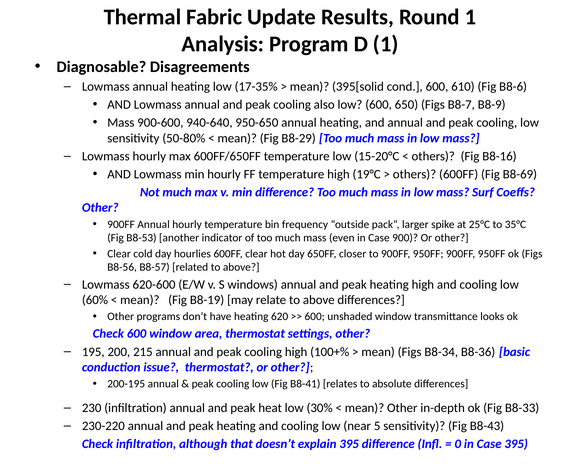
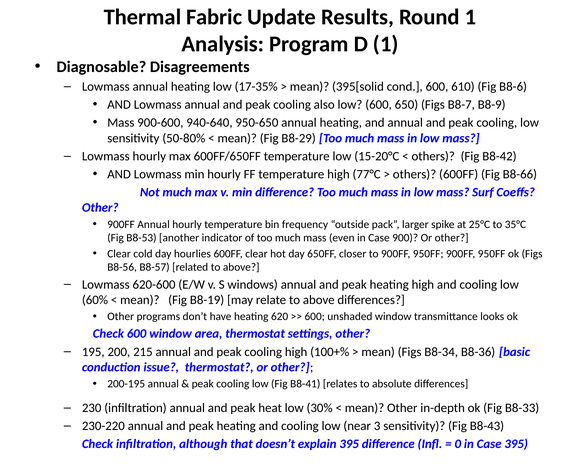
B8-16: B8-16 -> B8-42 (499, 156)
19°C: 19°C -> 77°C (367, 174)
B8-69: B8-69 -> B8-66 (520, 174)
5: 5 -> 3 (377, 426)
